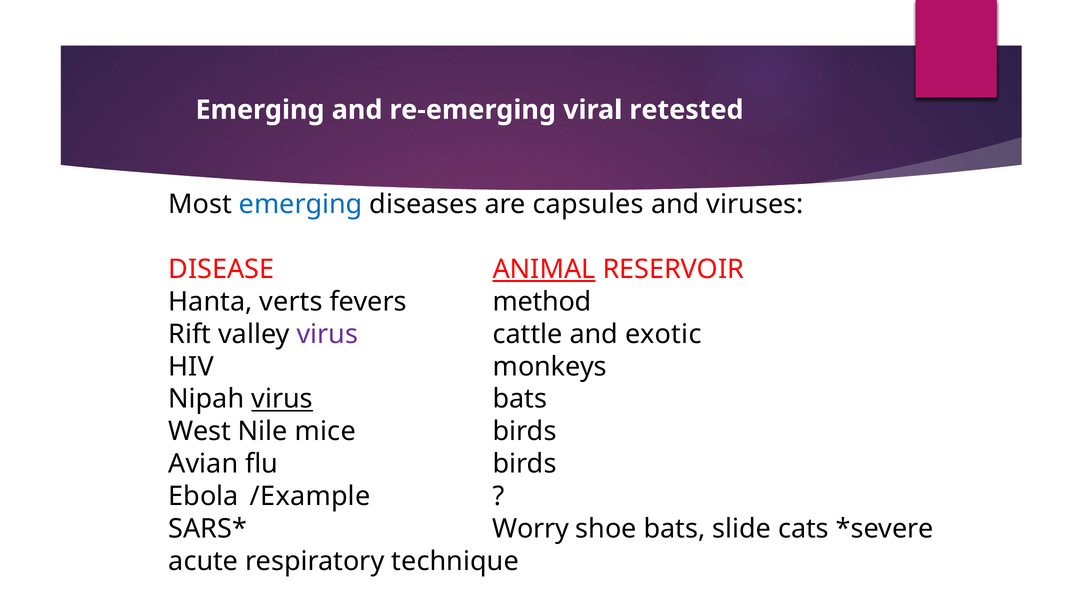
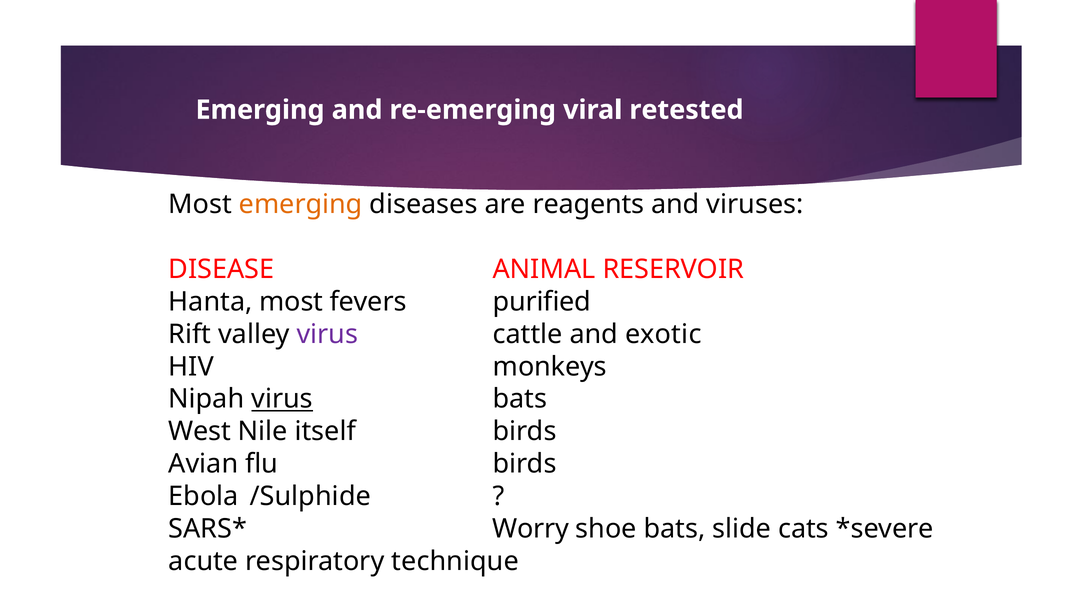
emerging colour: blue -> orange (301, 204)
capsules: capsules -> reagents (588, 204)
ANIMAL underline: present -> none (544, 269)
Hanta verts: verts -> most (291, 302)
method: method -> purified (542, 302)
mice: mice -> itself (325, 431)
/Example: /Example -> /Sulphide (310, 496)
